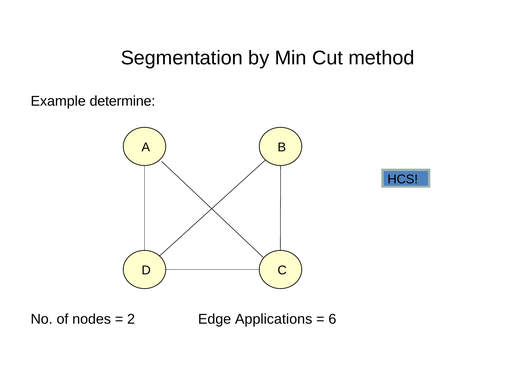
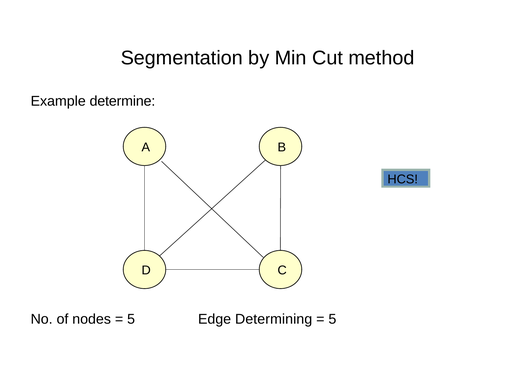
2: 2 -> 5 (131, 320)
Applications: Applications -> Determining (274, 320)
6: 6 -> 5 (332, 320)
